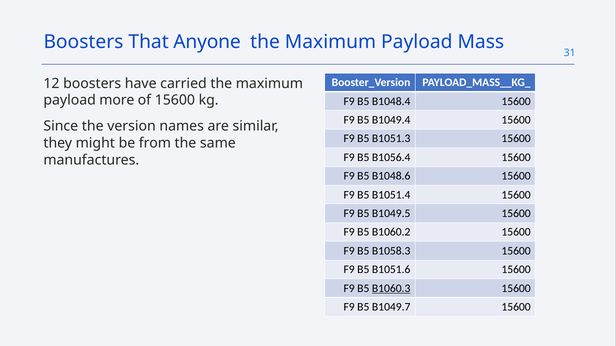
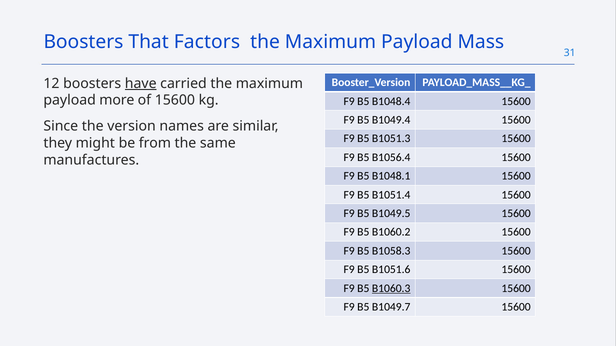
Anyone: Anyone -> Factors (207, 42)
have underline: none -> present (141, 84)
B1048.6: B1048.6 -> B1048.1 (391, 176)
